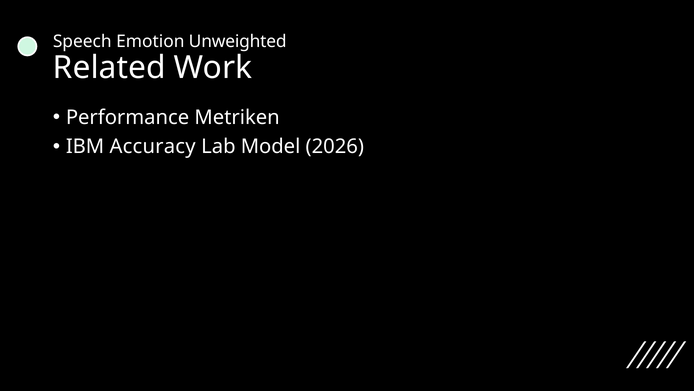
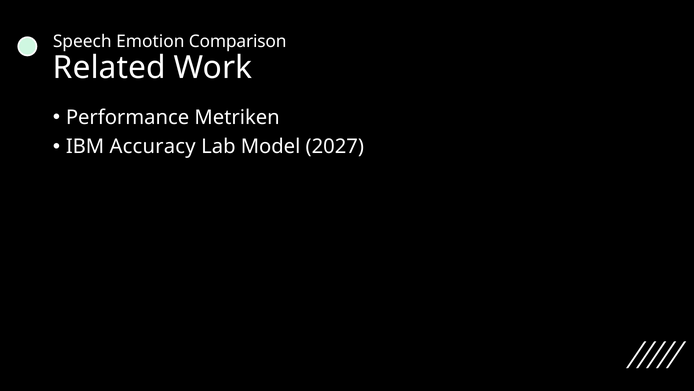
Unweighted: Unweighted -> Comparison (238, 41)
2026: 2026 -> 2027 (335, 146)
